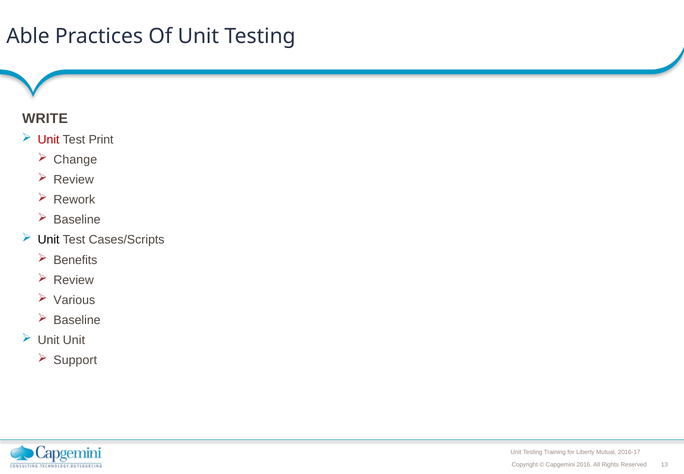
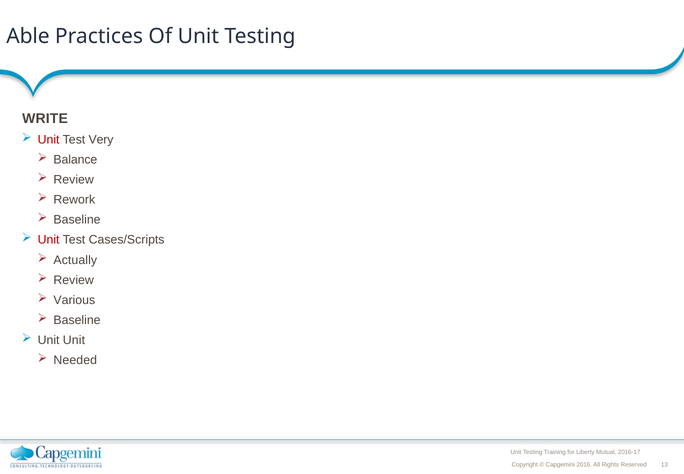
Print: Print -> Very (101, 140)
Change: Change -> Balance (75, 160)
Unit colour: black -> red (49, 240)
Benefits: Benefits -> Actually (75, 260)
Support: Support -> Needed (75, 360)
